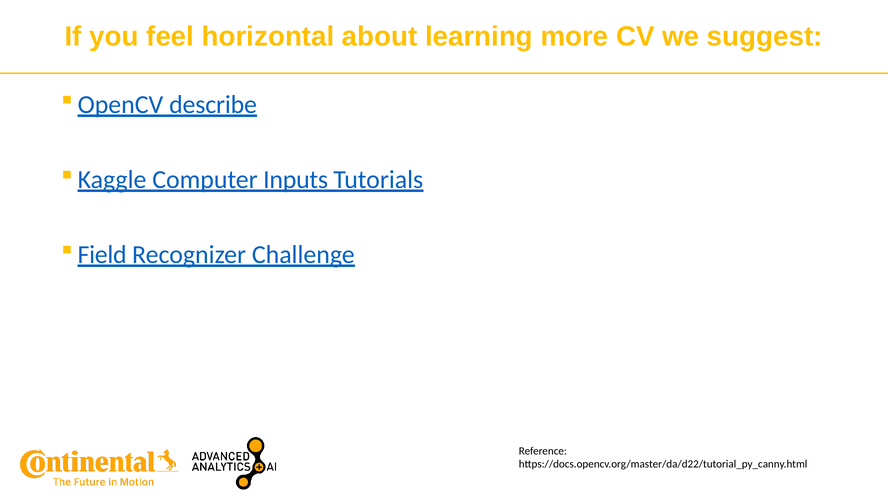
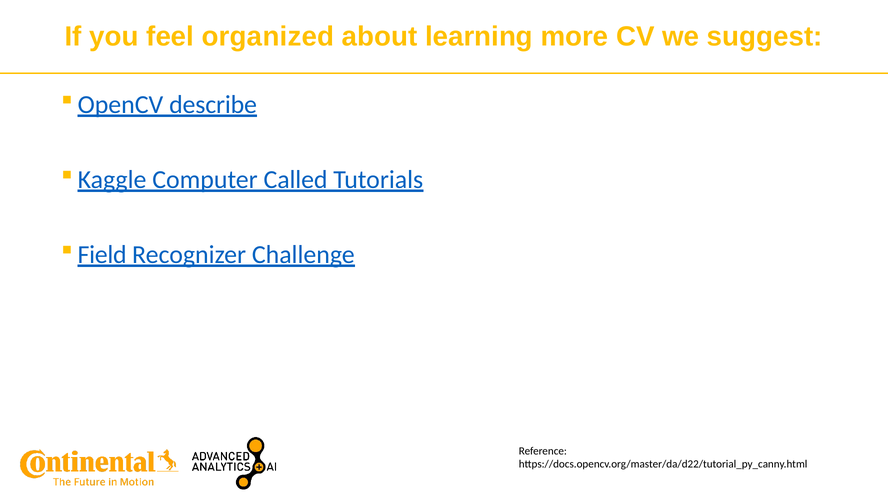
horizontal: horizontal -> organized (268, 36)
Inputs: Inputs -> Called (296, 180)
